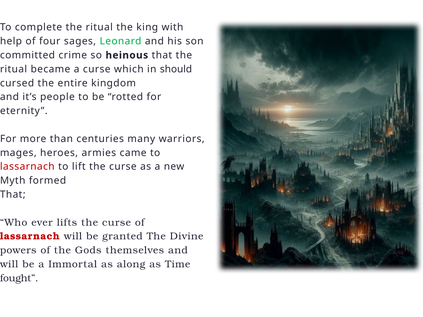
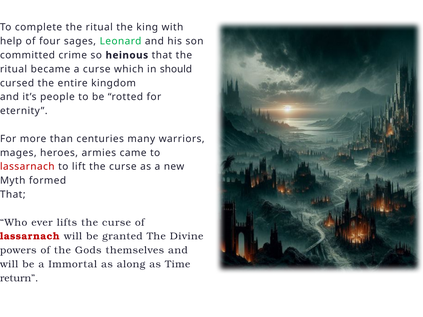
fought: fought -> return (19, 278)
